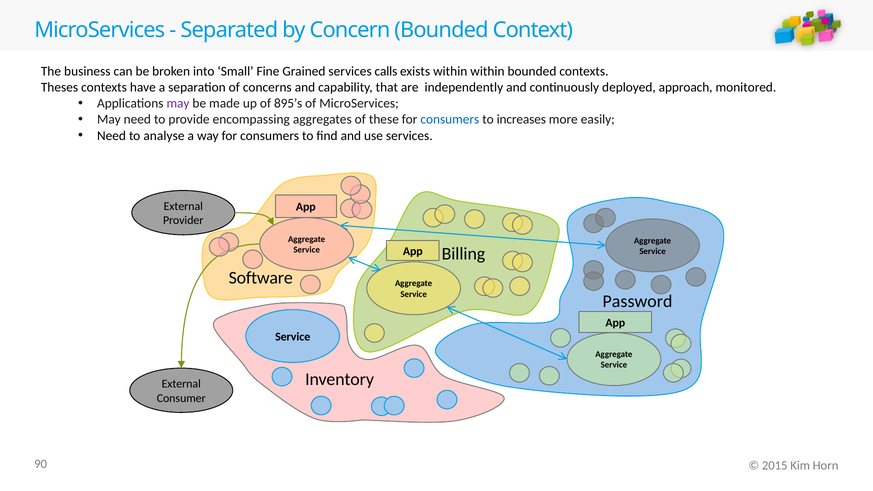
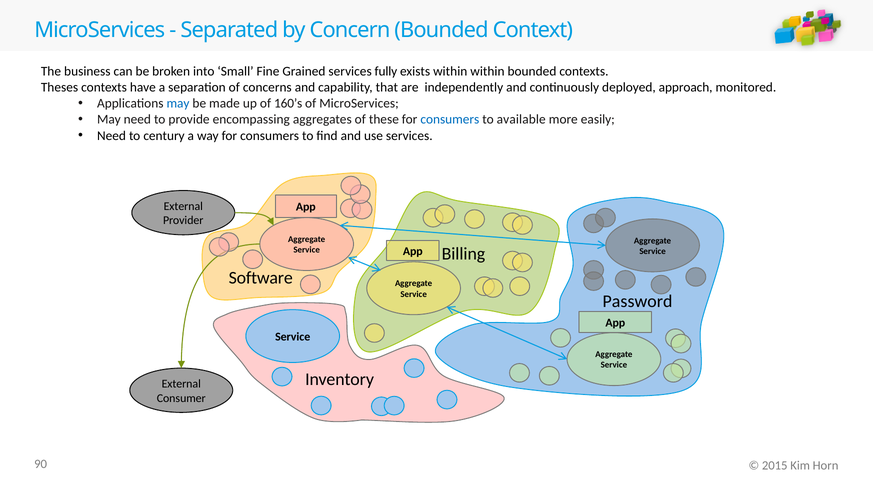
calls: calls -> fully (386, 72)
may colour: purple -> blue (178, 104)
895’s: 895’s -> 160’s (288, 104)
increases: increases -> available (521, 120)
analyse: analyse -> century (164, 136)
